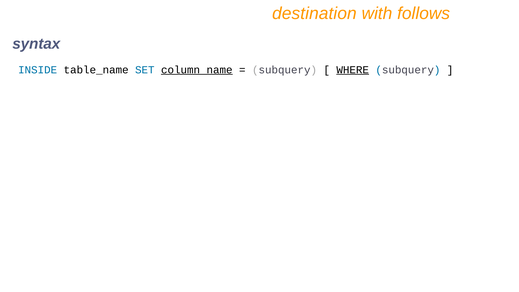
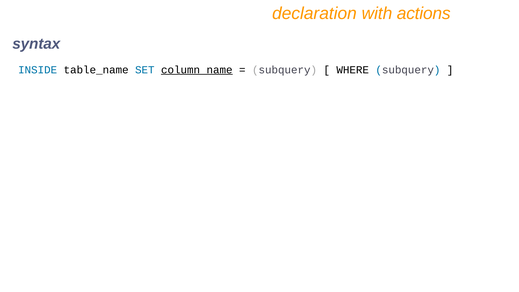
destination: destination -> declaration (314, 14)
follows: follows -> actions (424, 14)
WHERE underline: present -> none (353, 70)
